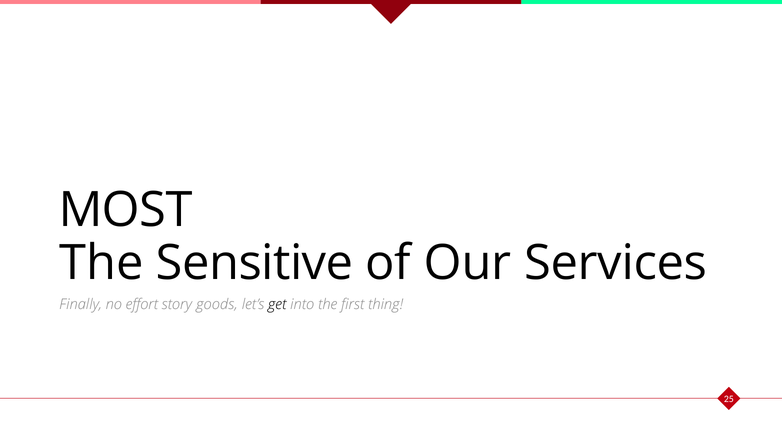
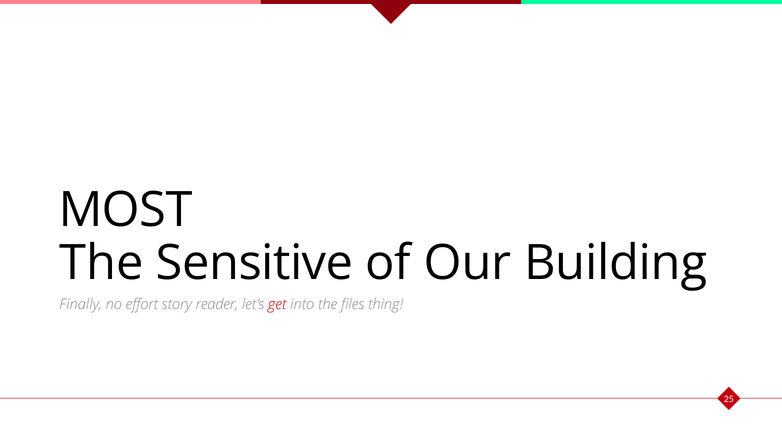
Services: Services -> Building (616, 263)
goods: goods -> reader (217, 304)
get colour: black -> red (277, 304)
first: first -> files (353, 304)
